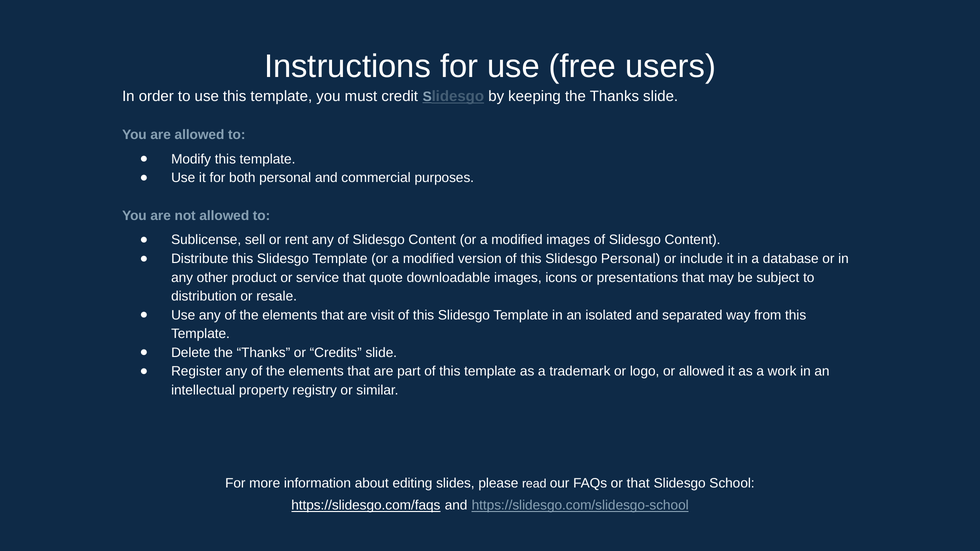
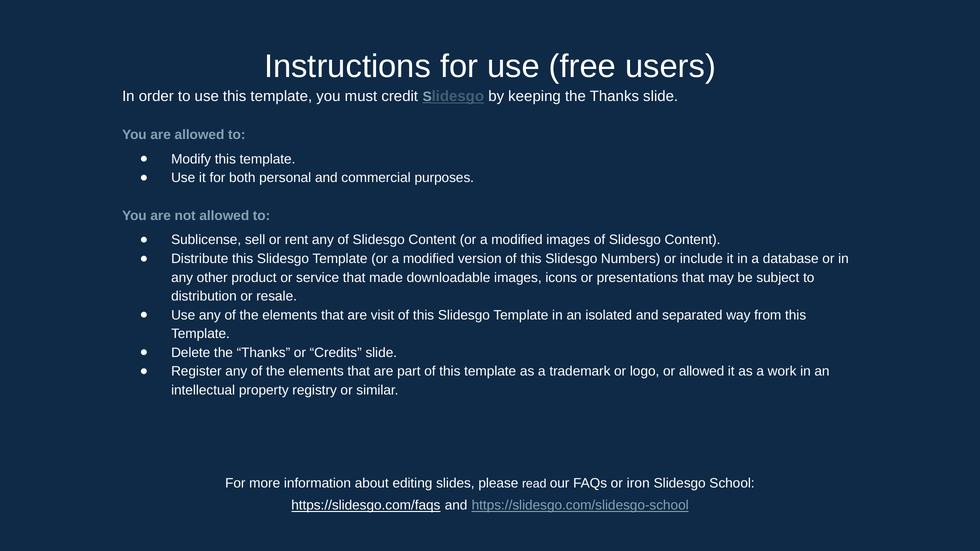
Slidesgo Personal: Personal -> Numbers (631, 259)
quote: quote -> made (386, 278)
or that: that -> iron (638, 484)
